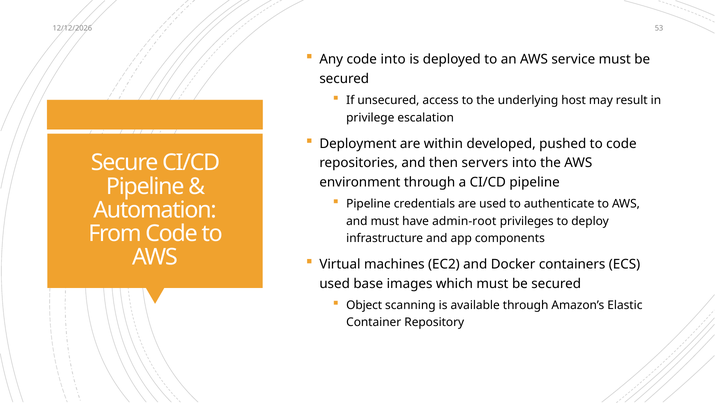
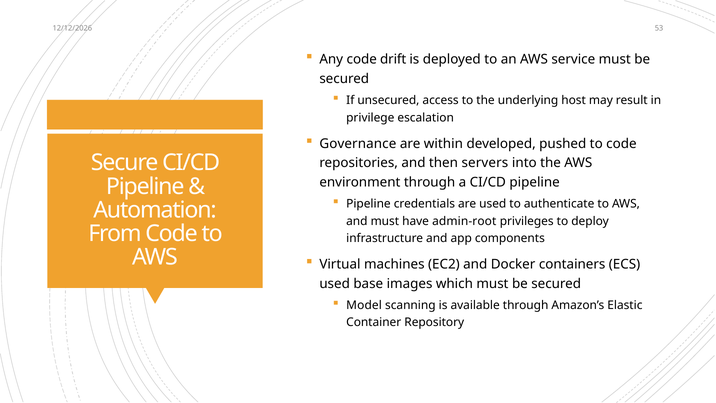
code into: into -> drift (393, 59)
Deployment: Deployment -> Governance (358, 143)
Object: Object -> Model (364, 305)
